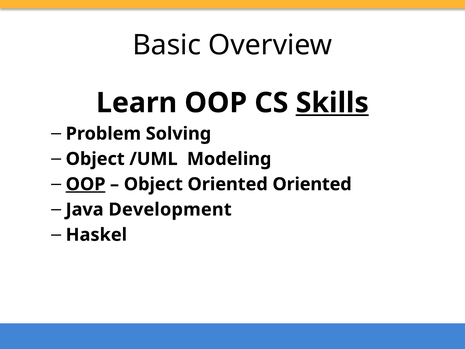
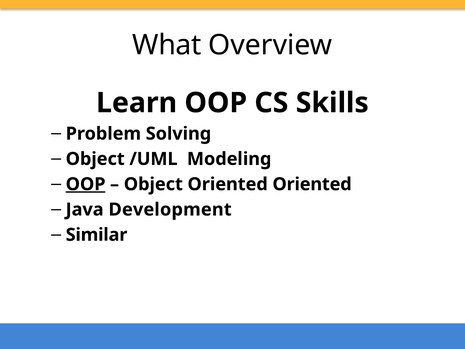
Basic: Basic -> What (167, 45)
Skills underline: present -> none (332, 103)
Haskel: Haskel -> Similar (97, 235)
